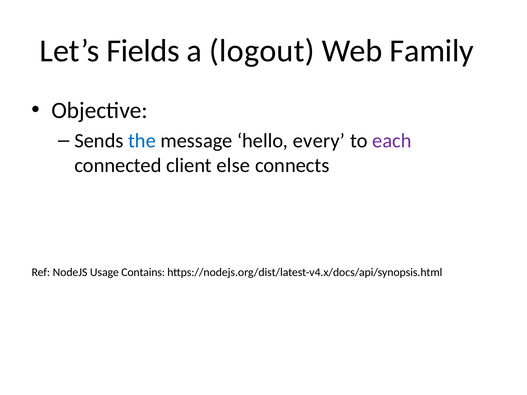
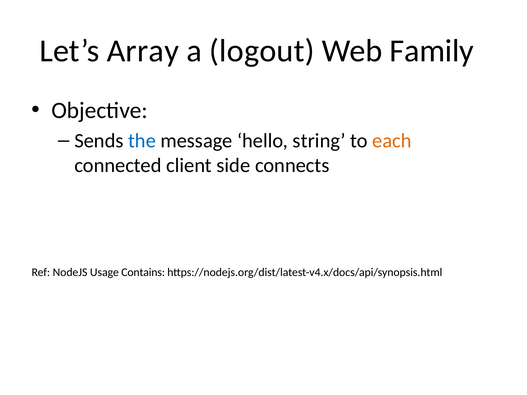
Fields: Fields -> Array (143, 51)
every: every -> string (319, 141)
each colour: purple -> orange (392, 141)
else: else -> side (233, 165)
